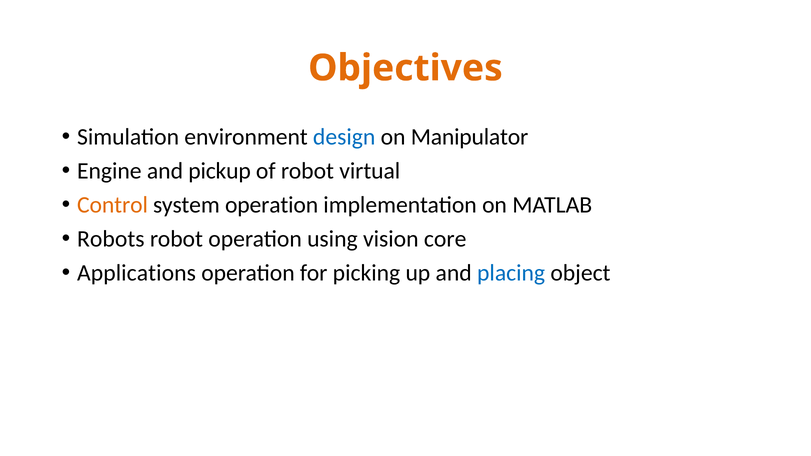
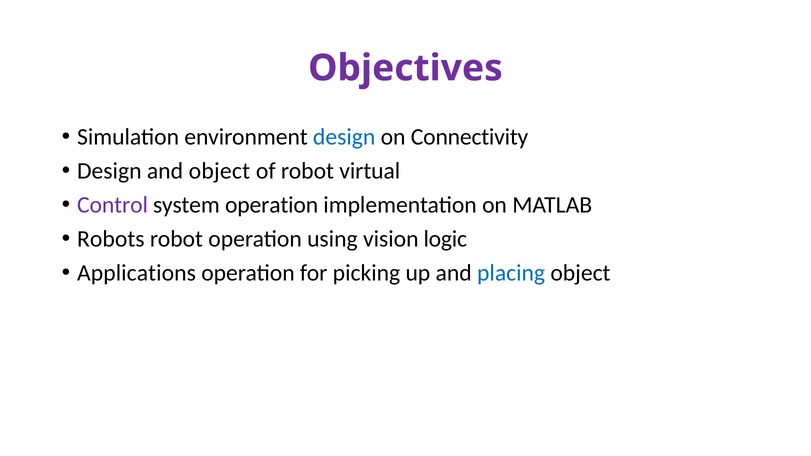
Objectives colour: orange -> purple (405, 68)
Manipulator: Manipulator -> Connectivity (470, 137)
Engine: Engine -> Design (109, 171)
and pickup: pickup -> object (219, 171)
Control colour: orange -> purple (112, 205)
core: core -> logic (445, 239)
